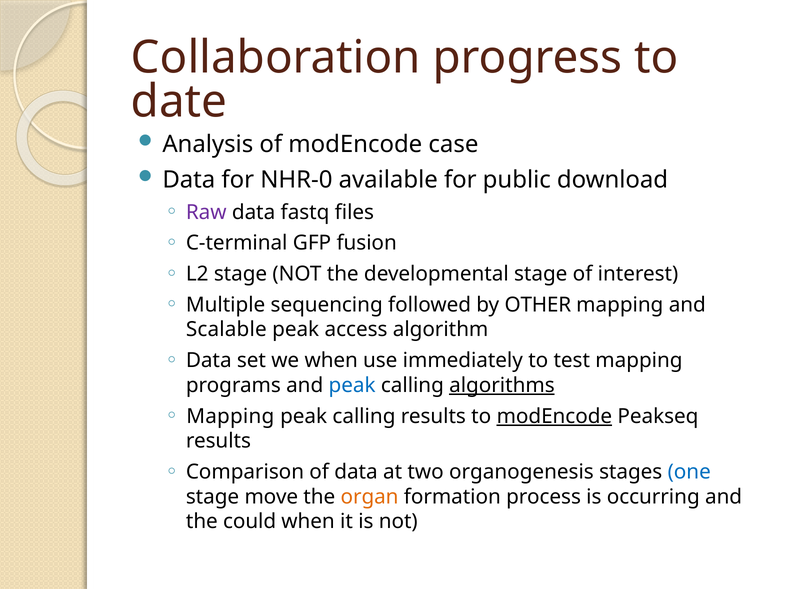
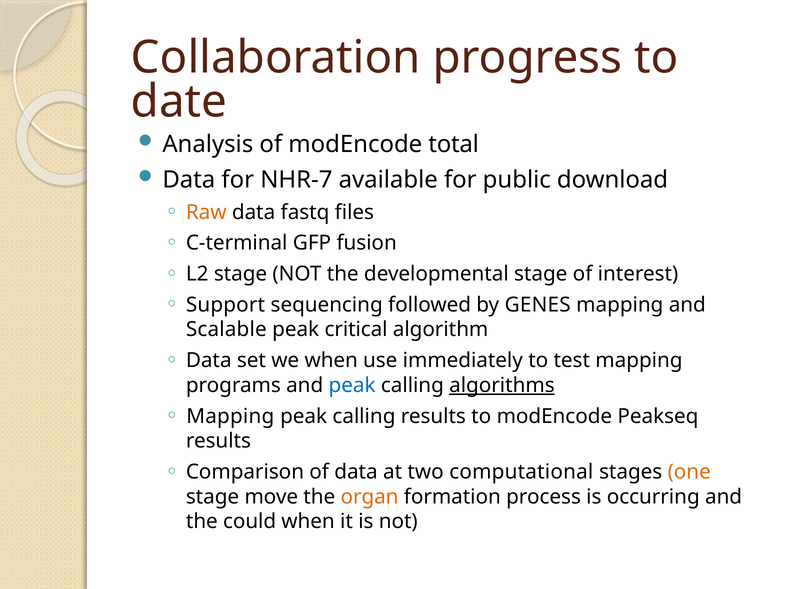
case: case -> total (454, 144)
NHR-0: NHR-0 -> NHR-7 (296, 180)
Raw colour: purple -> orange (206, 212)
Multiple: Multiple -> Support (226, 305)
OTHER: OTHER -> GENES (538, 305)
access: access -> critical (356, 330)
modEncode underline: present -> none (554, 416)
organogenesis: organogenesis -> computational (521, 472)
one colour: blue -> orange (689, 472)
